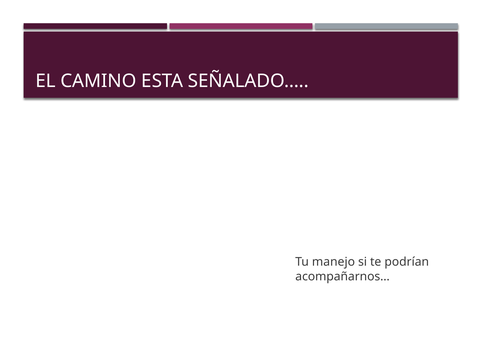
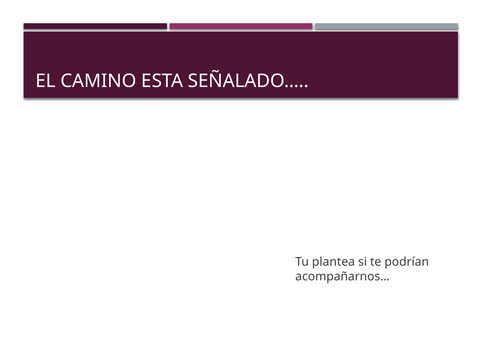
manejo: manejo -> plantea (333, 262)
